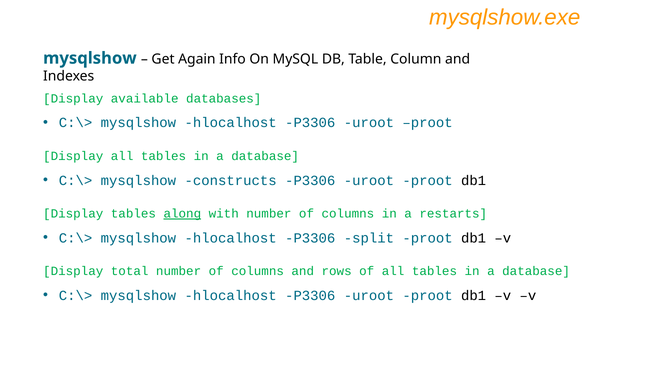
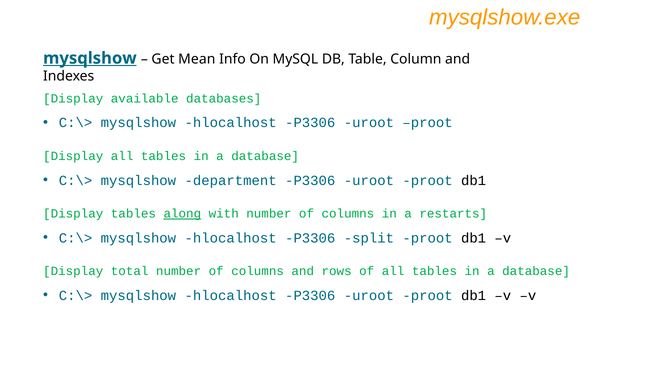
mysqlshow underline: none -> present (90, 58)
Again: Again -> Mean (197, 59)
constructs: constructs -> department (231, 181)
